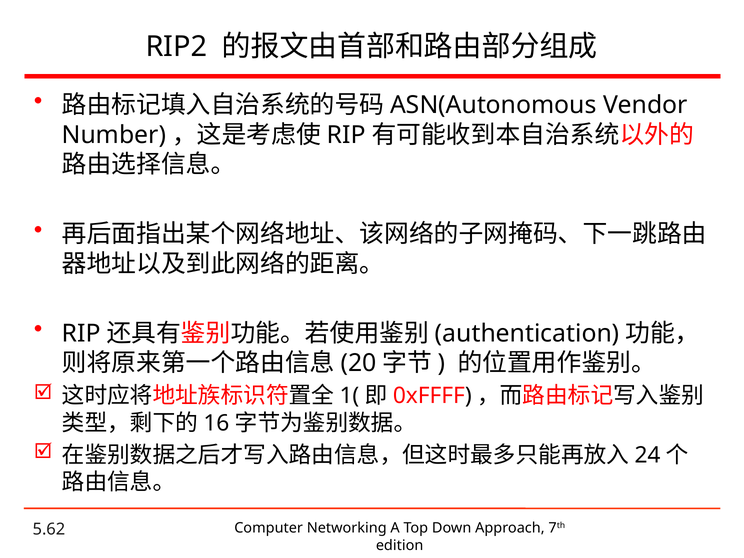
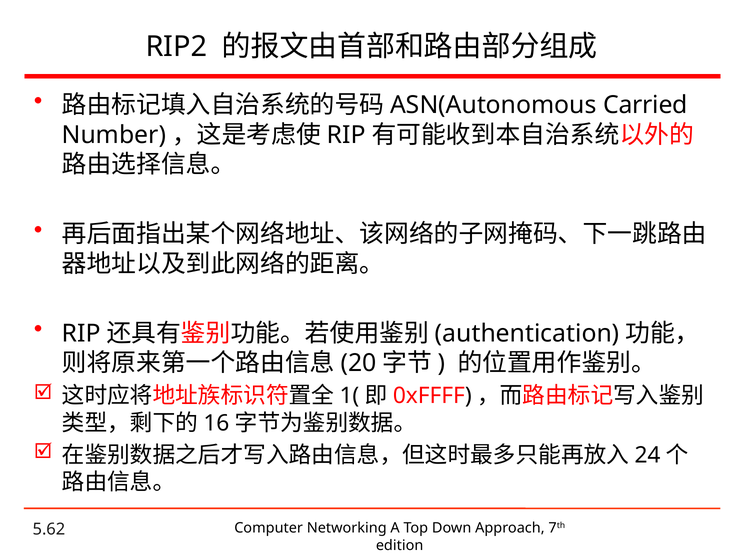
Vendor: Vendor -> Carried (645, 105)
